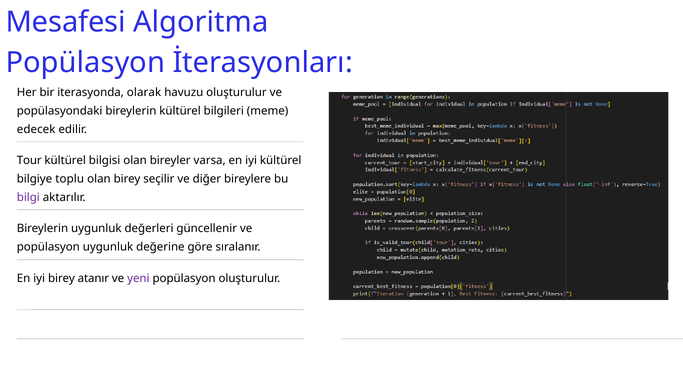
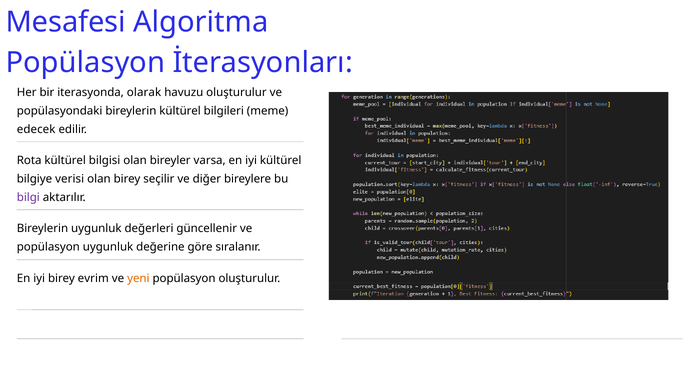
Tour: Tour -> Rota (29, 161)
toplu: toplu -> verisi (70, 179)
atanır: atanır -> evrim (93, 279)
yeni colour: purple -> orange (138, 279)
